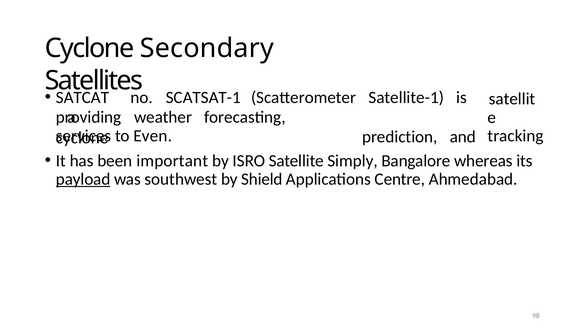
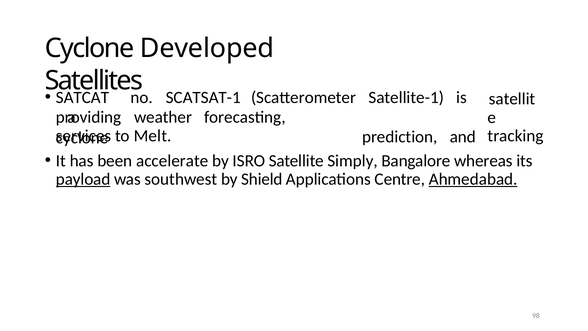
Secondary: Secondary -> Developed (207, 48)
Even: Even -> Melt (153, 136)
important: important -> accelerate (172, 161)
Ahmedabad underline: none -> present (473, 179)
